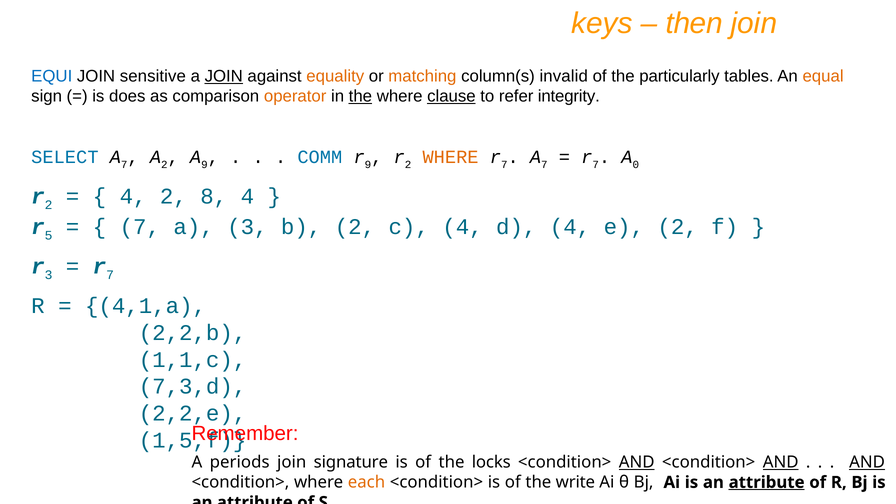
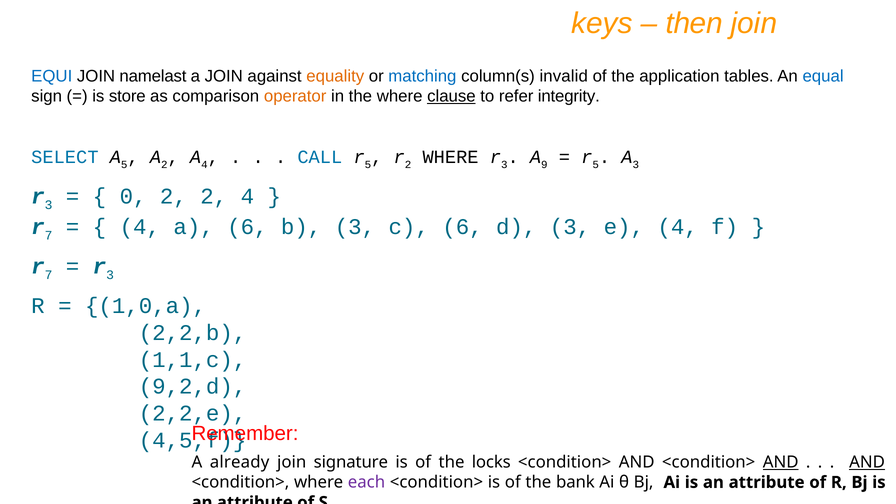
sensitive: sensitive -> namelast (153, 76)
JOIN underline: present -> none (224, 76)
matching colour: orange -> blue (422, 76)
particularly: particularly -> application (679, 76)
equal colour: orange -> blue (823, 76)
does: does -> store (127, 96)
the underline: present -> none (360, 96)
SELECT A 7: 7 -> 5 (124, 164)
A 9: 9 -> 4 (204, 164)
COMM: COMM -> CALL (320, 157)
9: 9 -> 5 (368, 164)
WHERE colour: orange -> black (451, 157)
7: 7 -> 3 (504, 164)
7: 7 -> 9 (544, 164)
7: 7 -> 5 (596, 164)
A 0: 0 -> 3 (636, 164)
2: 2 -> 3 (49, 205)
4: 4 -> 0 (133, 196)
2 8: 8 -> 2 (214, 196)
5: 5 -> 7 (49, 236)
7: 7 -> 4 (140, 227)
a 3: 3 -> 6 (247, 227)
b 2: 2 -> 3 (355, 227)
c 4: 4 -> 6 (462, 227)
d 4: 4 -> 3 (570, 227)
e 2: 2 -> 4 (678, 227)
3: 3 -> 7 (49, 275)
7: 7 -> 3 (110, 275)
4,1,a: 4,1,a -> 1,0,a (146, 306)
7,3,d: 7,3,d -> 9,2,d (193, 386)
1,5,f: 1,5,f -> 4,5,f (193, 440)
periods: periods -> already (240, 462)
AND underline: present -> none (637, 462)
each colour: orange -> purple (367, 482)
write: write -> bank (575, 482)
attribute underline: present -> none (767, 482)
